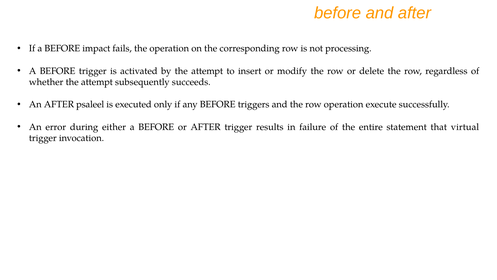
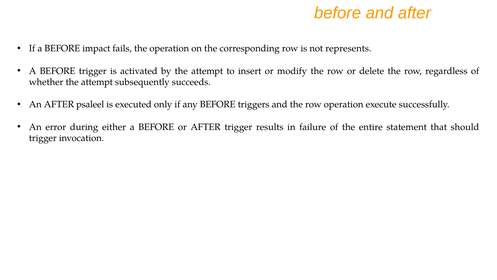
processing: processing -> represents (348, 48)
virtual: virtual -> should (465, 127)
